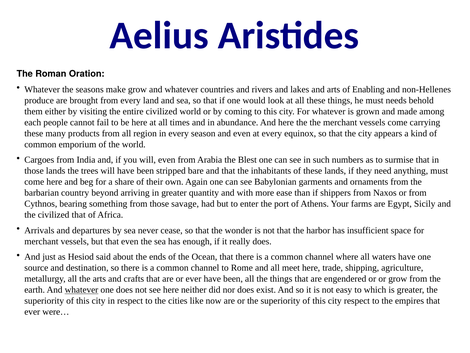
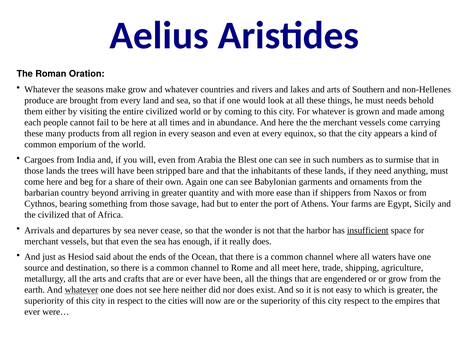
Enabling: Enabling -> Southern (368, 89)
insufficient underline: none -> present (368, 230)
cities like: like -> will (197, 300)
